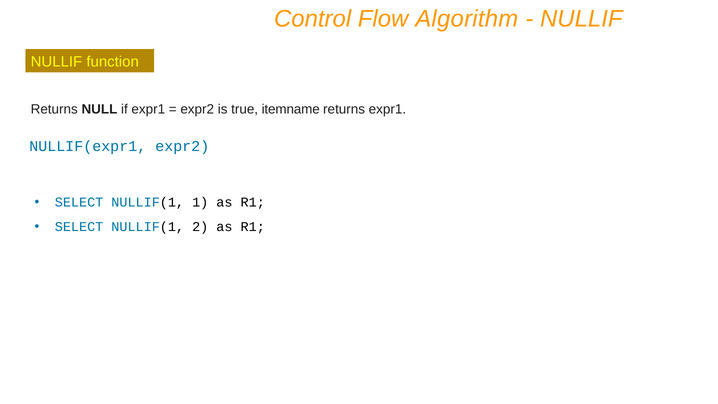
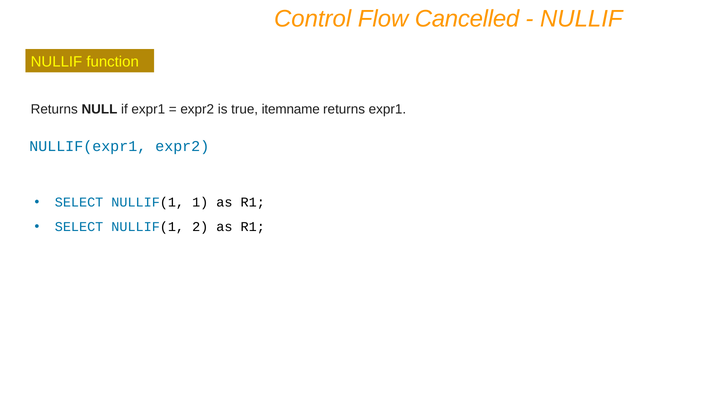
Algorithm: Algorithm -> Cancelled (467, 19)
